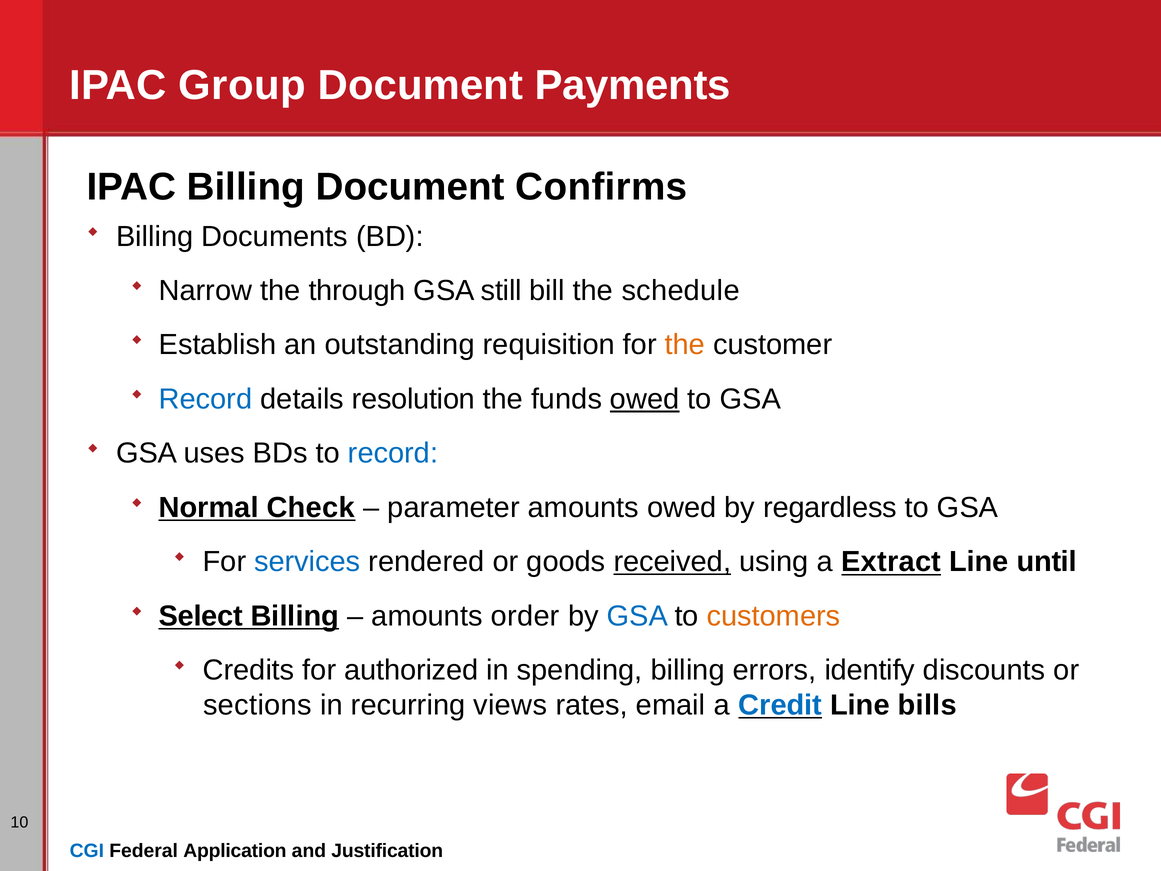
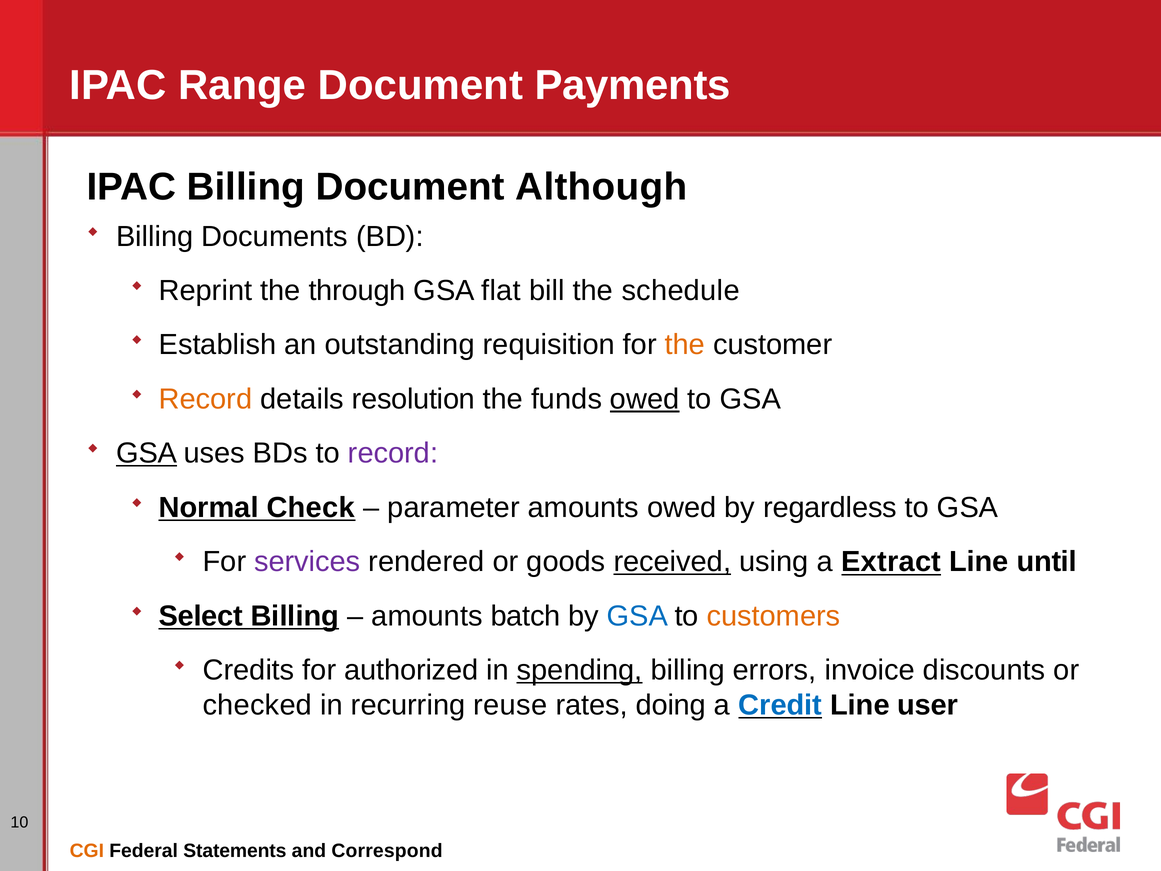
Group: Group -> Range (242, 86)
Confirms: Confirms -> Although (601, 187)
Narrow: Narrow -> Reprint (205, 291)
still: still -> flat (501, 291)
Record colour: blue -> orange (205, 399)
GSA underline: none -> present (147, 453)
record colour: blue -> purple (393, 453)
services colour: blue -> purple (307, 562)
order: order -> batch (525, 616)
spending underline: none -> present (580, 670)
identify: identify -> invoice (870, 670)
sections: sections -> checked (257, 705)
views: views -> reuse (510, 705)
email: email -> doing (671, 705)
bills: bills -> user (928, 705)
CGI colour: blue -> orange (87, 851)
Application: Application -> Statements (235, 851)
Justification: Justification -> Correspond (387, 851)
